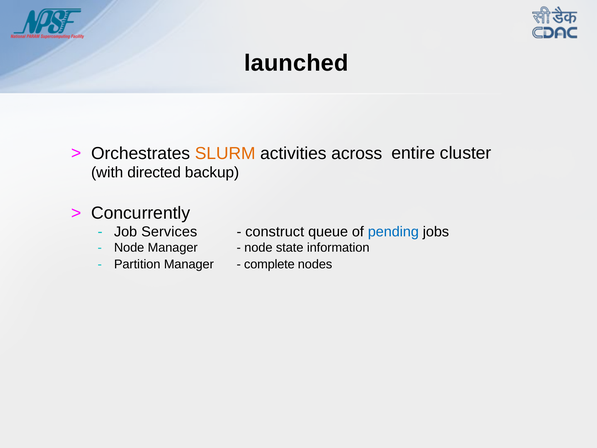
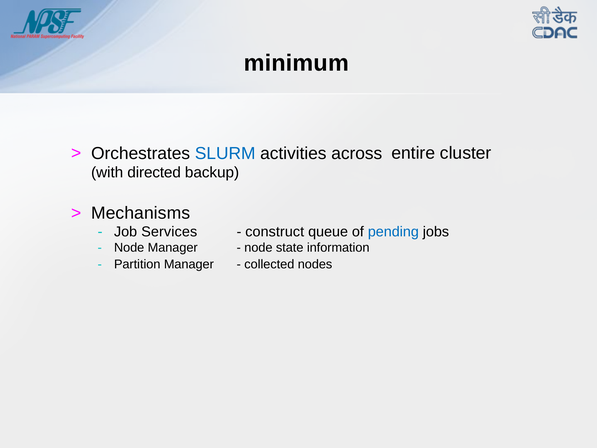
launched: launched -> minimum (296, 63)
SLURM colour: orange -> blue (225, 153)
Concurrently: Concurrently -> Mechanisms (141, 213)
complete: complete -> collected (269, 264)
